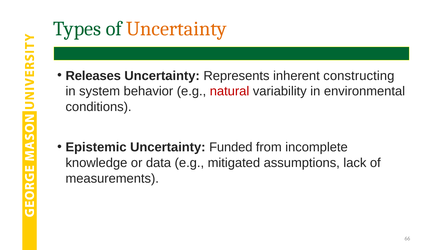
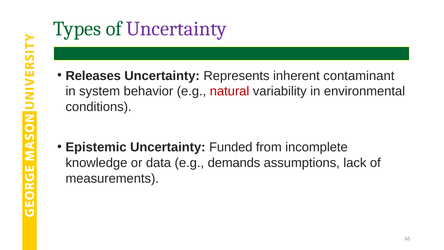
Uncertainty colour: orange -> purple (177, 29)
constructing: constructing -> contaminant (359, 76)
mitigated: mitigated -> demands (234, 163)
